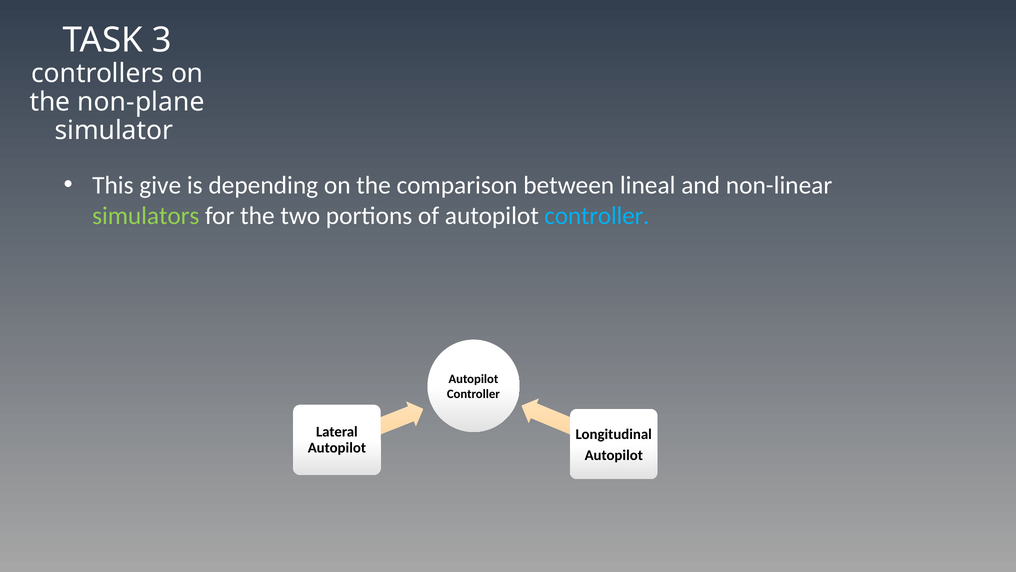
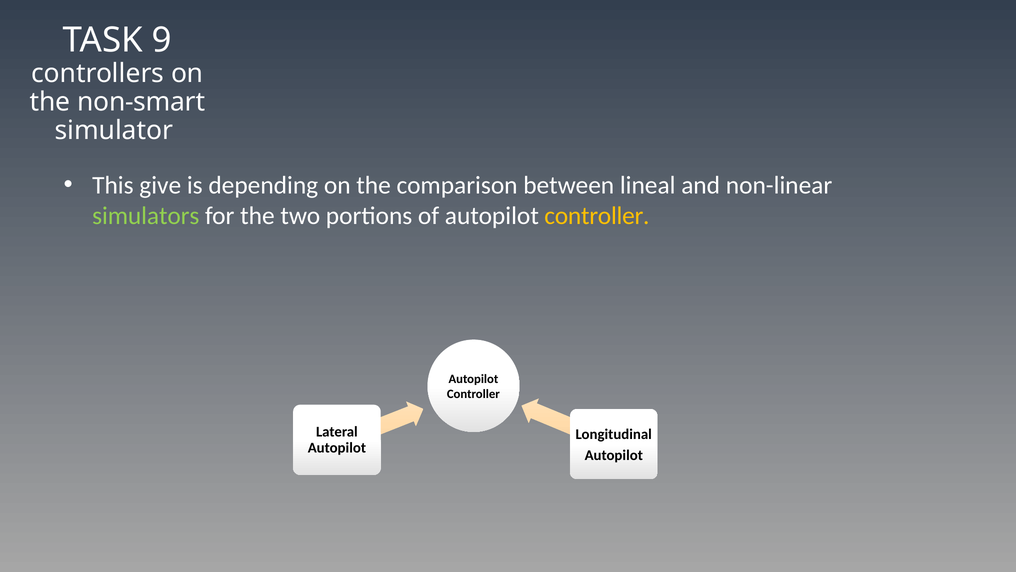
3: 3 -> 9 (162, 40)
non-plane: non-plane -> non-smart (141, 102)
controller colour: light blue -> yellow (597, 216)
